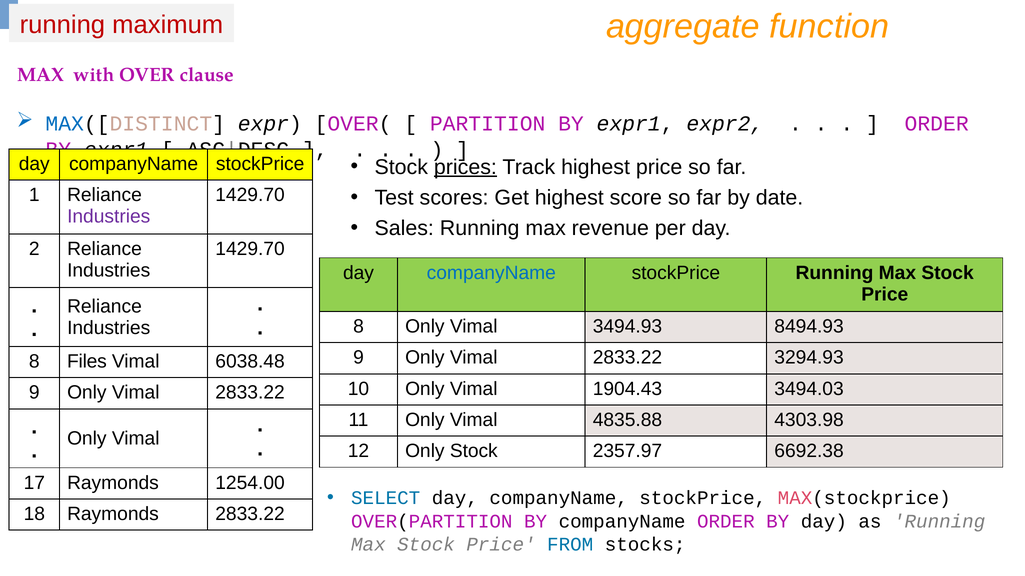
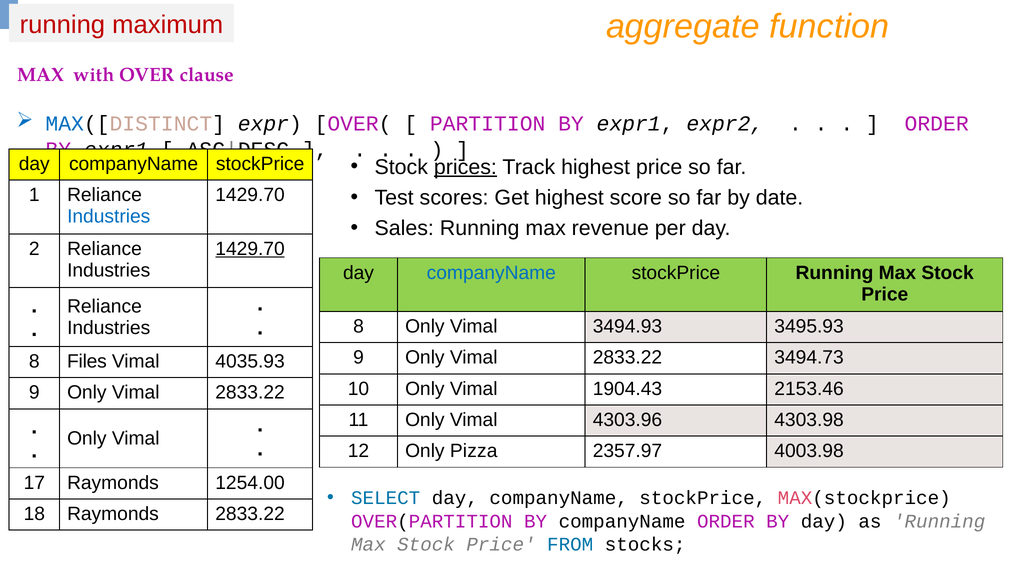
Industries colour: purple -> blue (109, 217)
1429.70 underline: none -> present (250, 249)
8494.93: 8494.93 -> 3495.93 (809, 327)
3294.93: 3294.93 -> 3494.73 (809, 358)
6038.48: 6038.48 -> 4035.93 (250, 362)
3494.03: 3494.03 -> 2153.46 (809, 389)
4835.88: 4835.88 -> 4303.96 (627, 420)
Only Stock: Stock -> Pizza (474, 451)
6692.38: 6692.38 -> 4003.98 (809, 451)
